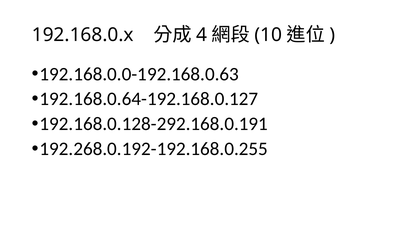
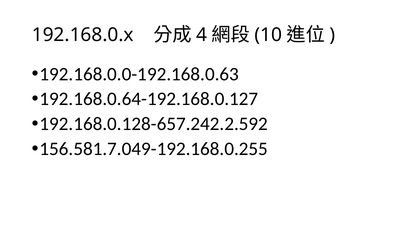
192.168.0.128-292.168.0.191: 192.168.0.128-292.168.0.191 -> 192.168.0.128-657.242.2.592 (154, 124)
192.268.0.192-192.168.0.255: 192.268.0.192-192.168.0.255 -> 156.581.7.049-192.168.0.255 (154, 149)
